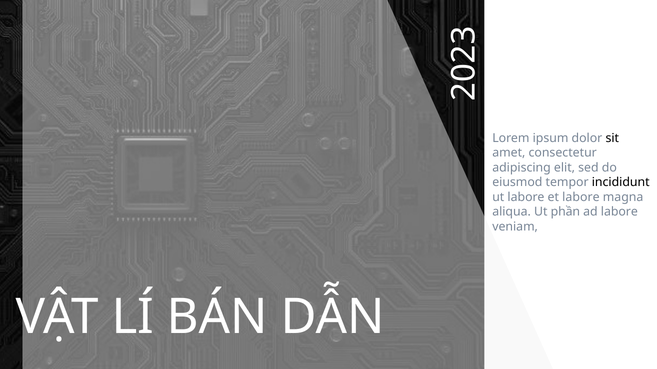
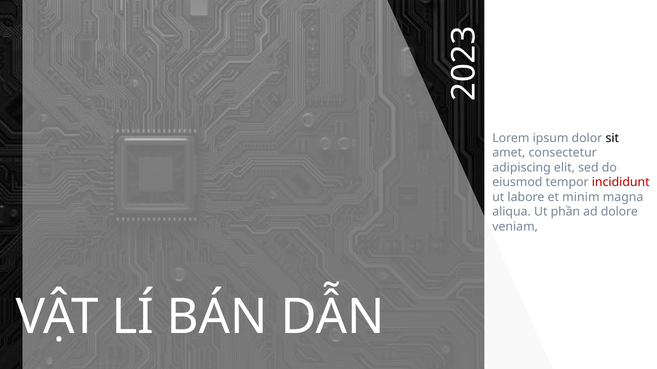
incididunt colour: black -> red (621, 182)
labore: labore -> minim (581, 197)
ad labore: labore -> dolore (619, 212)
